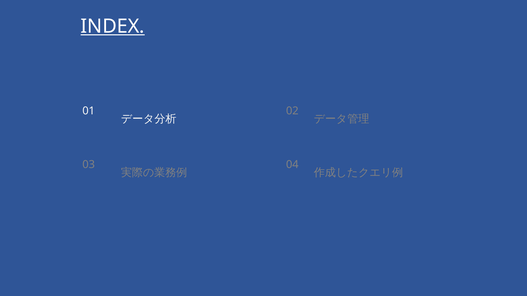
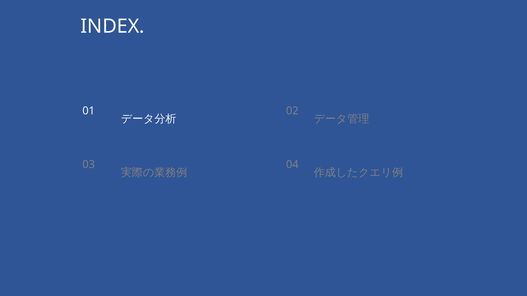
INDEX underline: present -> none (113, 26)
